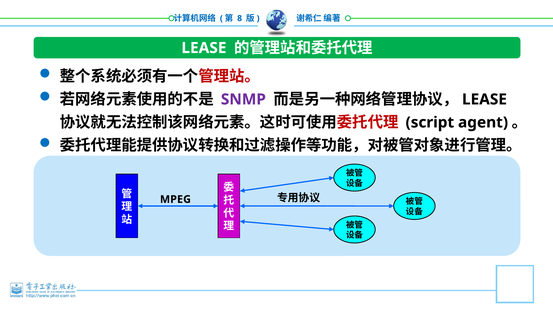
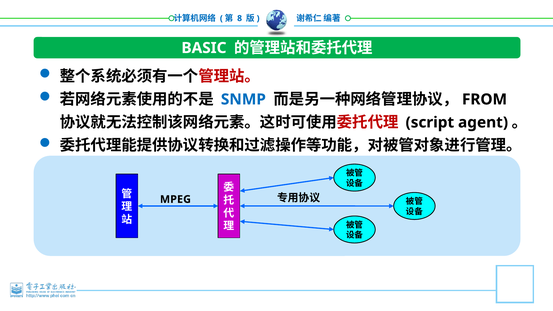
LEASE: LEASE -> BASIC (204, 48)
SNMP colour: purple -> blue (243, 99)
LEASE: LEASE -> FROM (484, 99)
